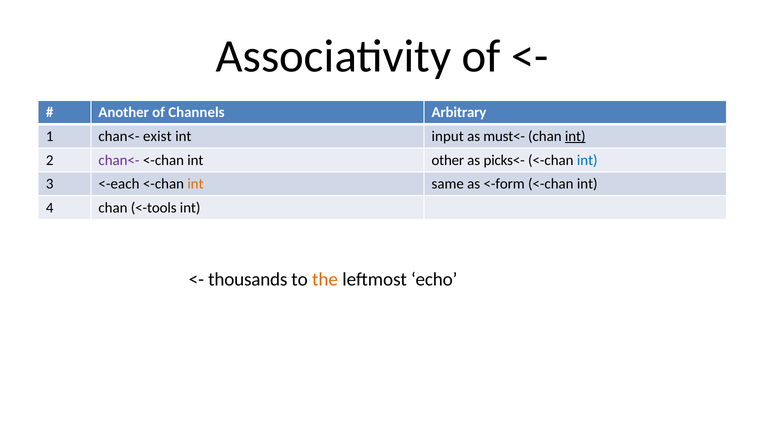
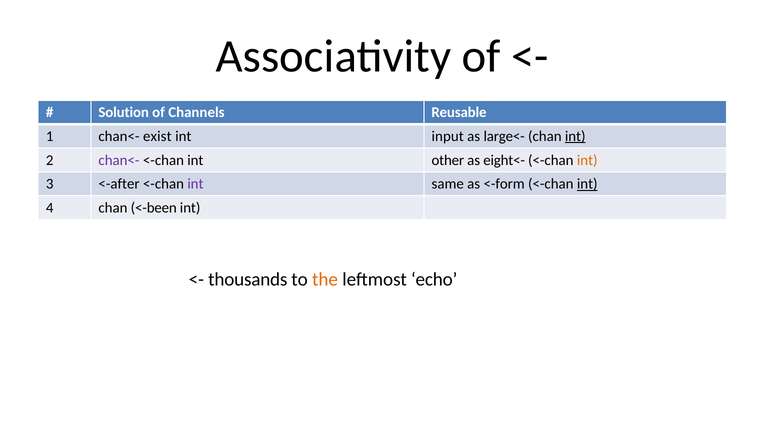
Another: Another -> Solution (124, 113)
Arbitrary: Arbitrary -> Reusable (459, 113)
must<-: must<- -> large<- (504, 136)
picks<-: picks<- -> eight<- (504, 160)
int colour: blue -> orange (587, 160)
<-each: <-each -> <-after (119, 184)
int colour: orange -> purple (195, 184)
int underline: none -> present (587, 184)
<-tools: <-tools -> <-been (154, 208)
